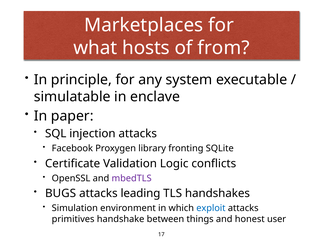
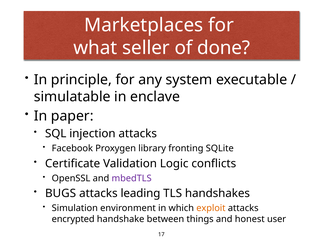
hosts: hosts -> seller (146, 48)
from: from -> done (224, 48)
exploit colour: blue -> orange (211, 208)
primitives: primitives -> encrypted (73, 219)
